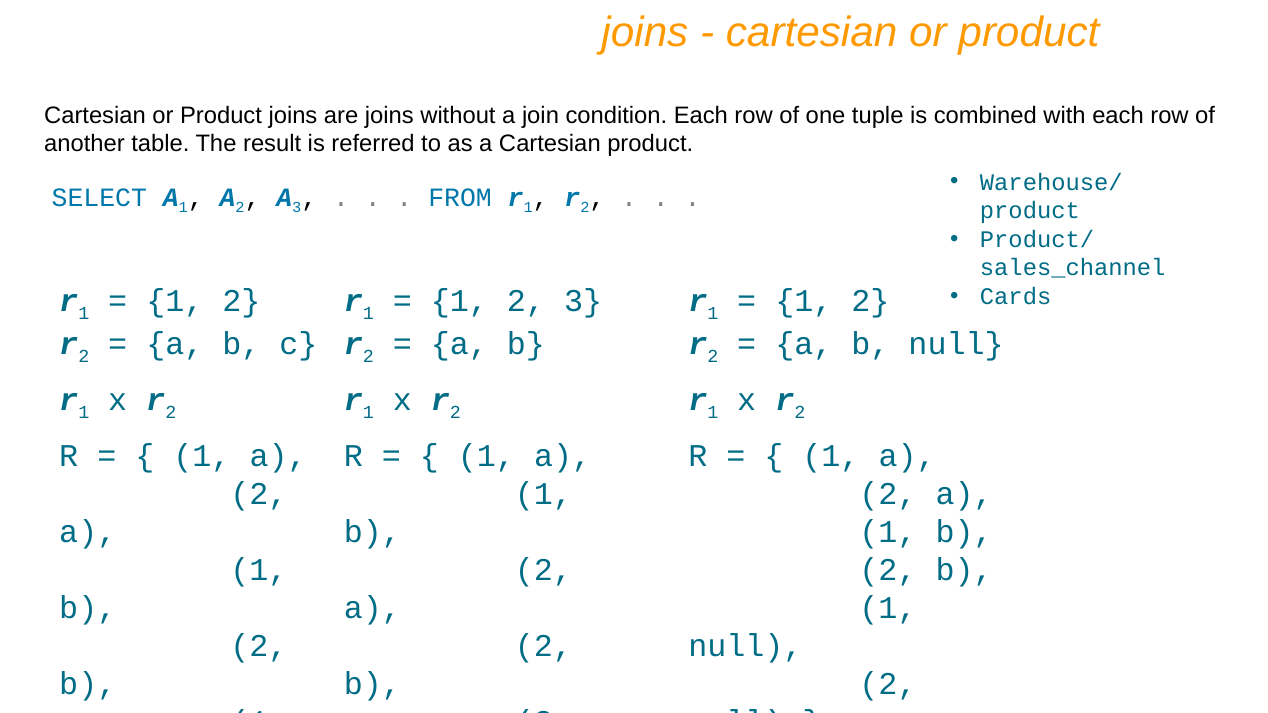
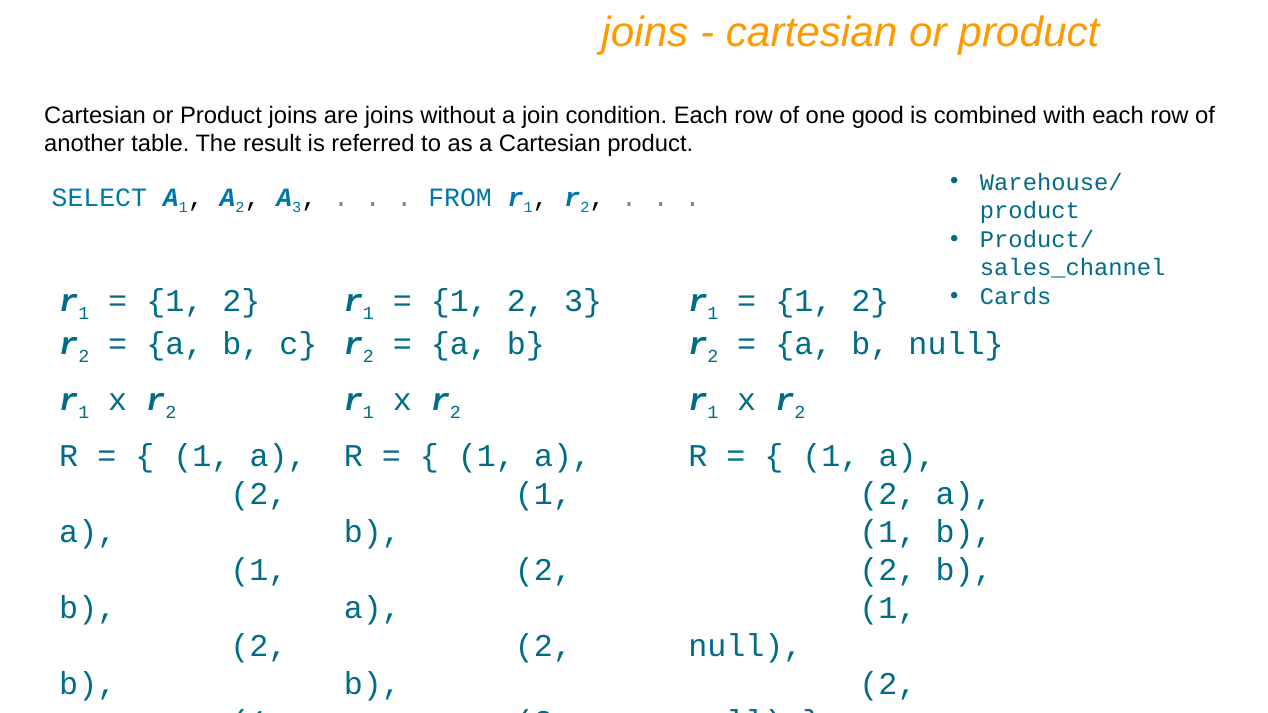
tuple: tuple -> good (878, 115)
